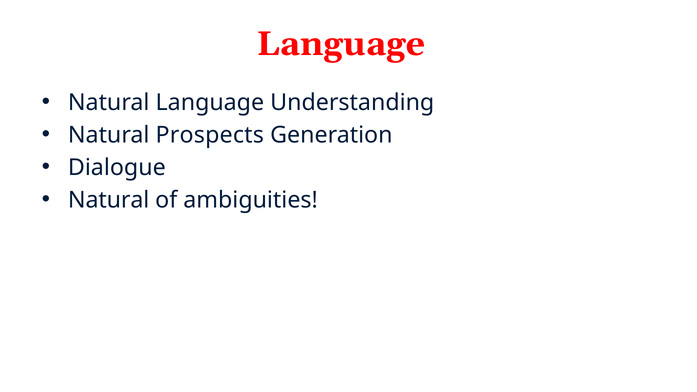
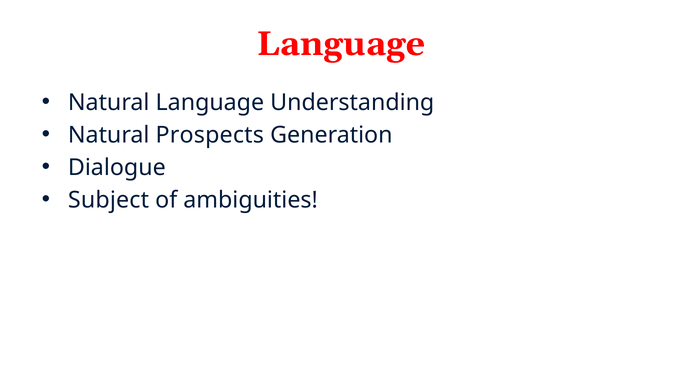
Natural: Natural -> Subject (108, 200)
